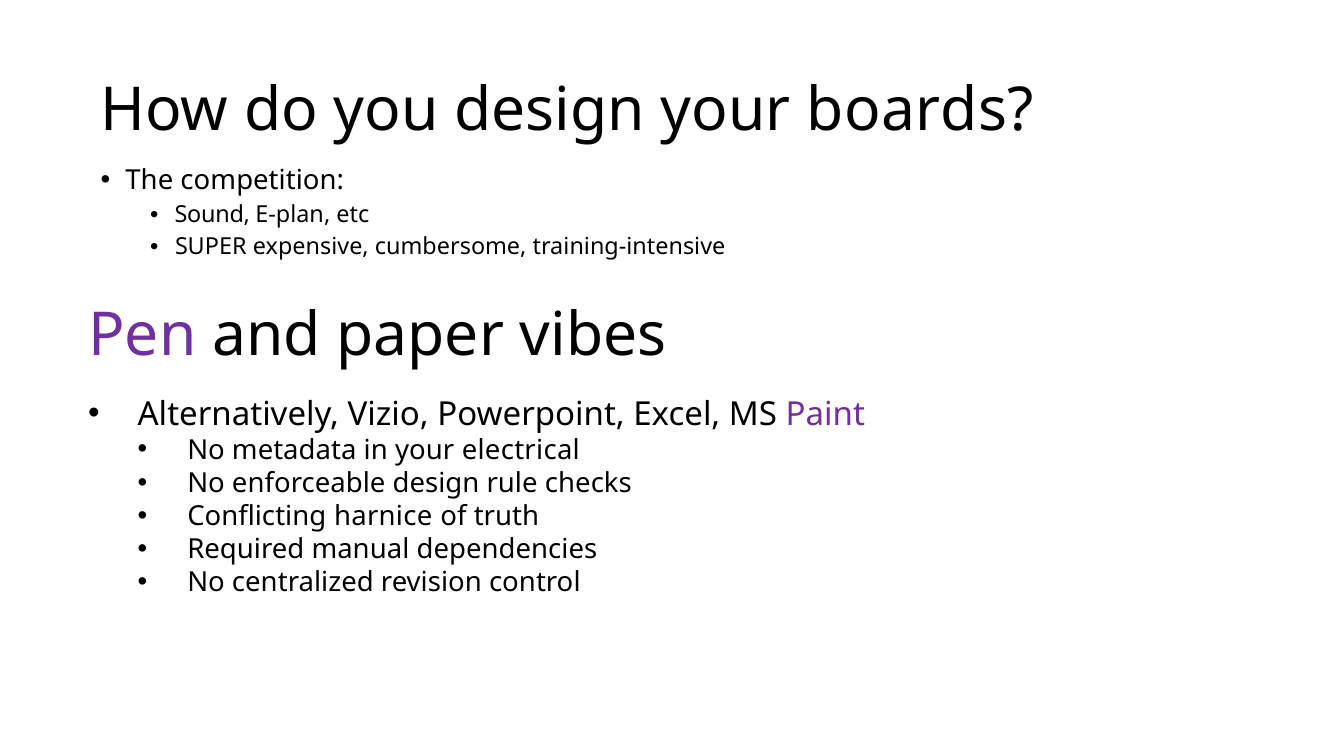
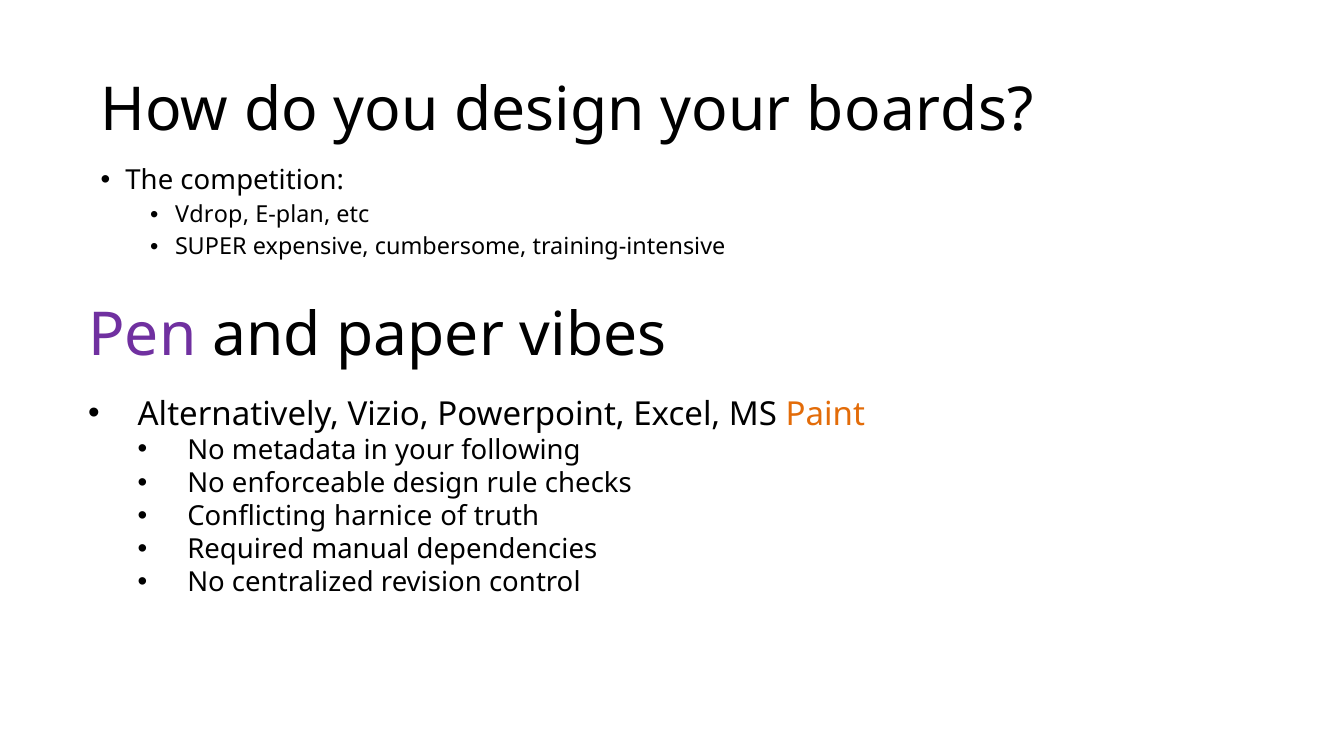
Sound: Sound -> Vdrop (212, 215)
Paint colour: purple -> orange (825, 415)
electrical: electrical -> following (521, 450)
